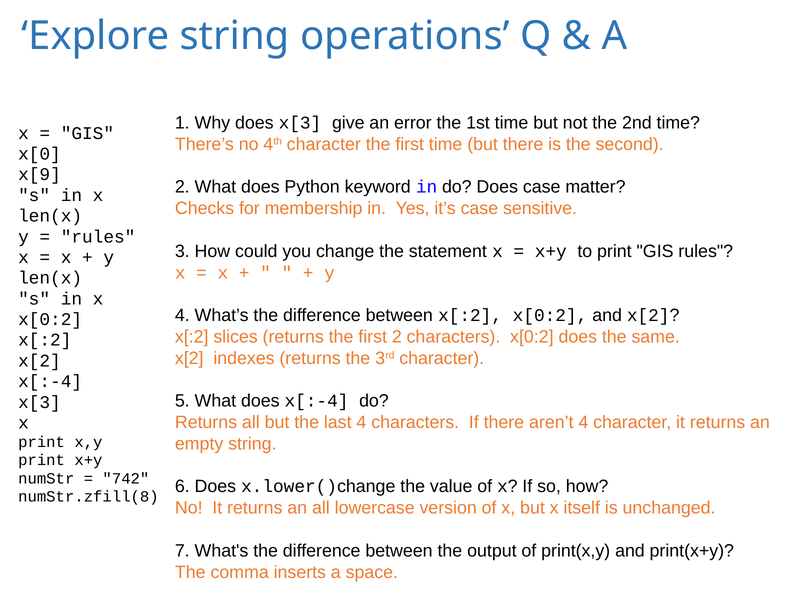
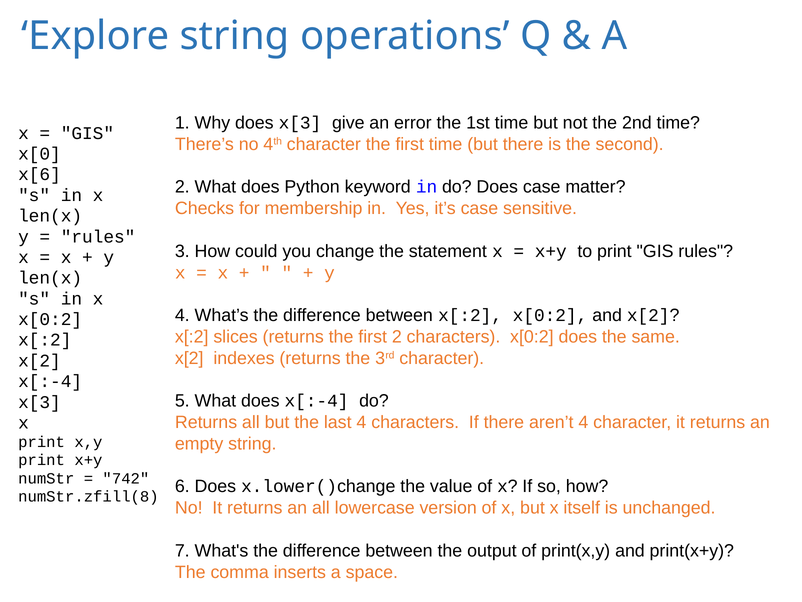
x[9: x[9 -> x[6 (40, 174)
